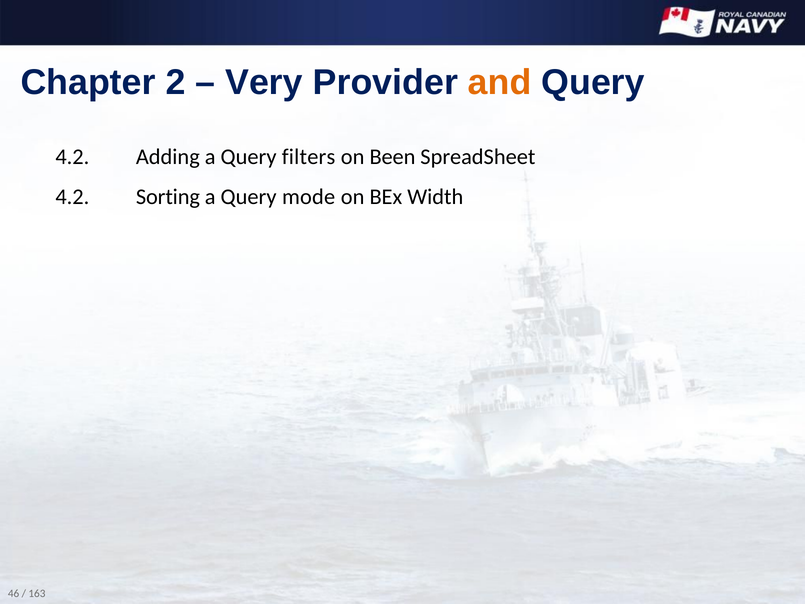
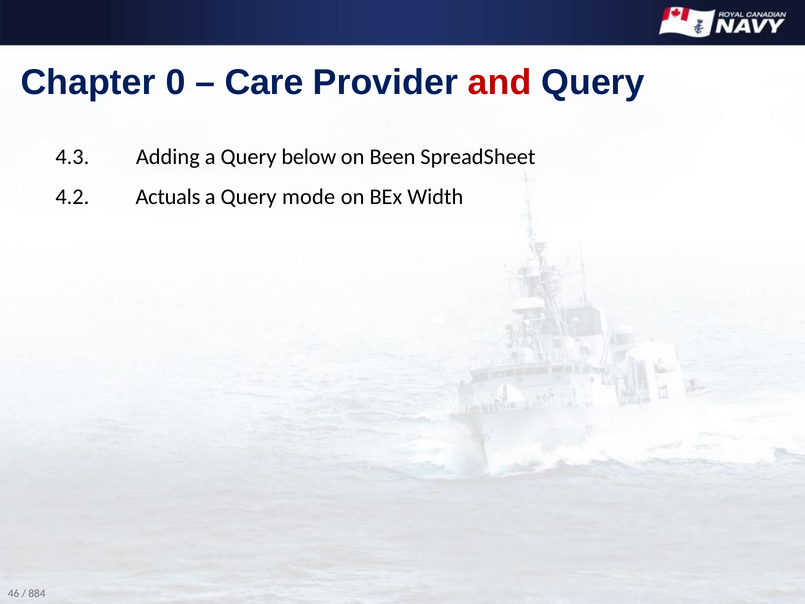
2: 2 -> 0 (176, 83)
Very: Very -> Care (264, 83)
and colour: orange -> red (500, 83)
4.2: 4.2 -> 4.3 (72, 157)
filters: filters -> below (309, 157)
Sorting: Sorting -> Actuals (168, 197)
163: 163 -> 884 (37, 593)
